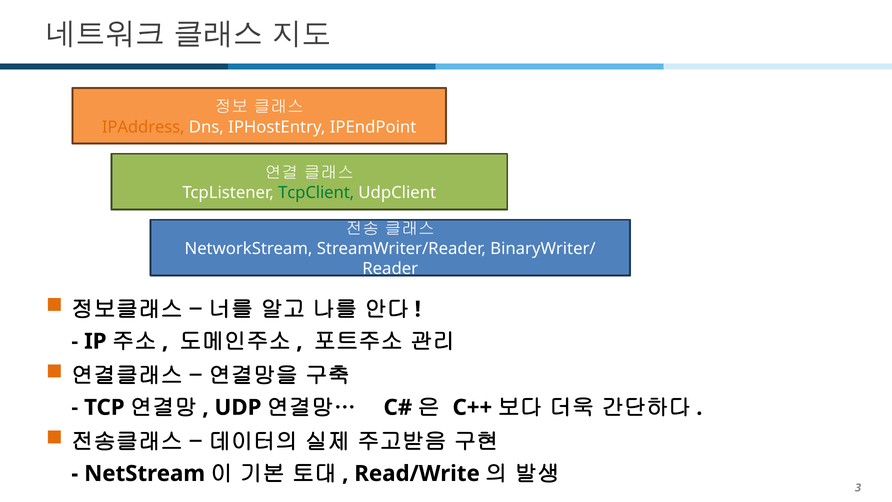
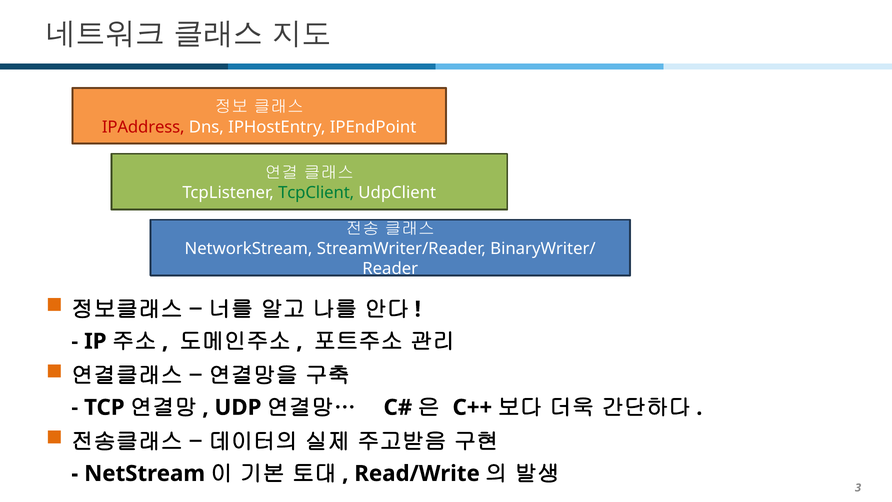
IPAddress colour: orange -> red (143, 127)
